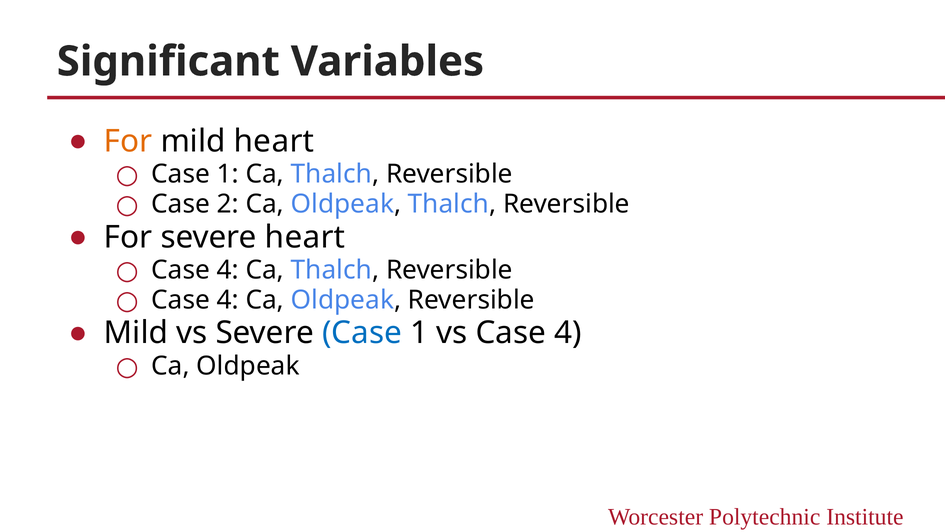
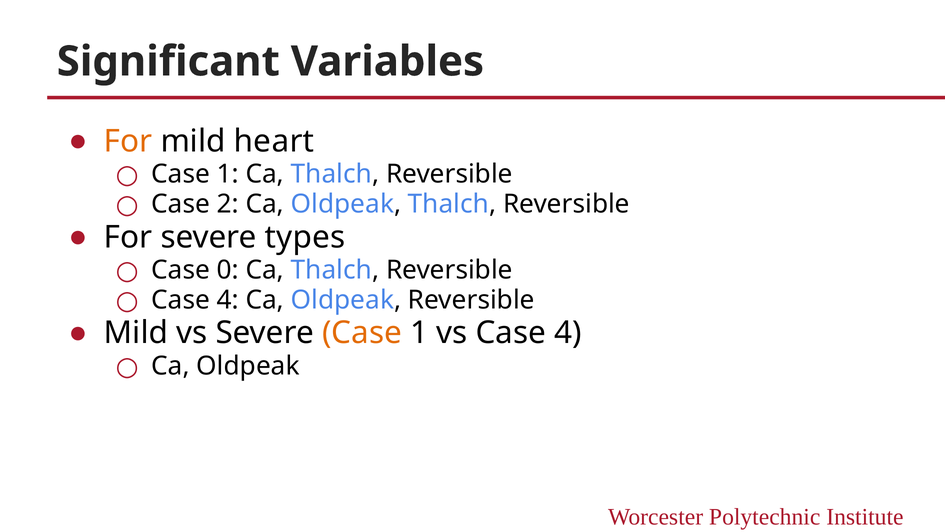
severe heart: heart -> types (305, 237)
4: 4 -> 0 (228, 270)
Case colour: blue -> orange (362, 333)
